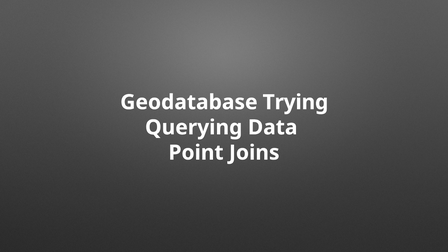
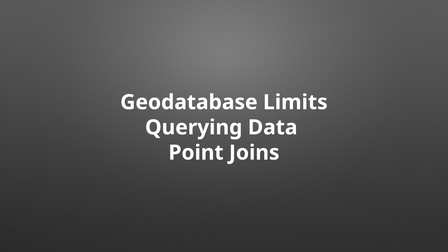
Trying: Trying -> Limits (295, 102)
